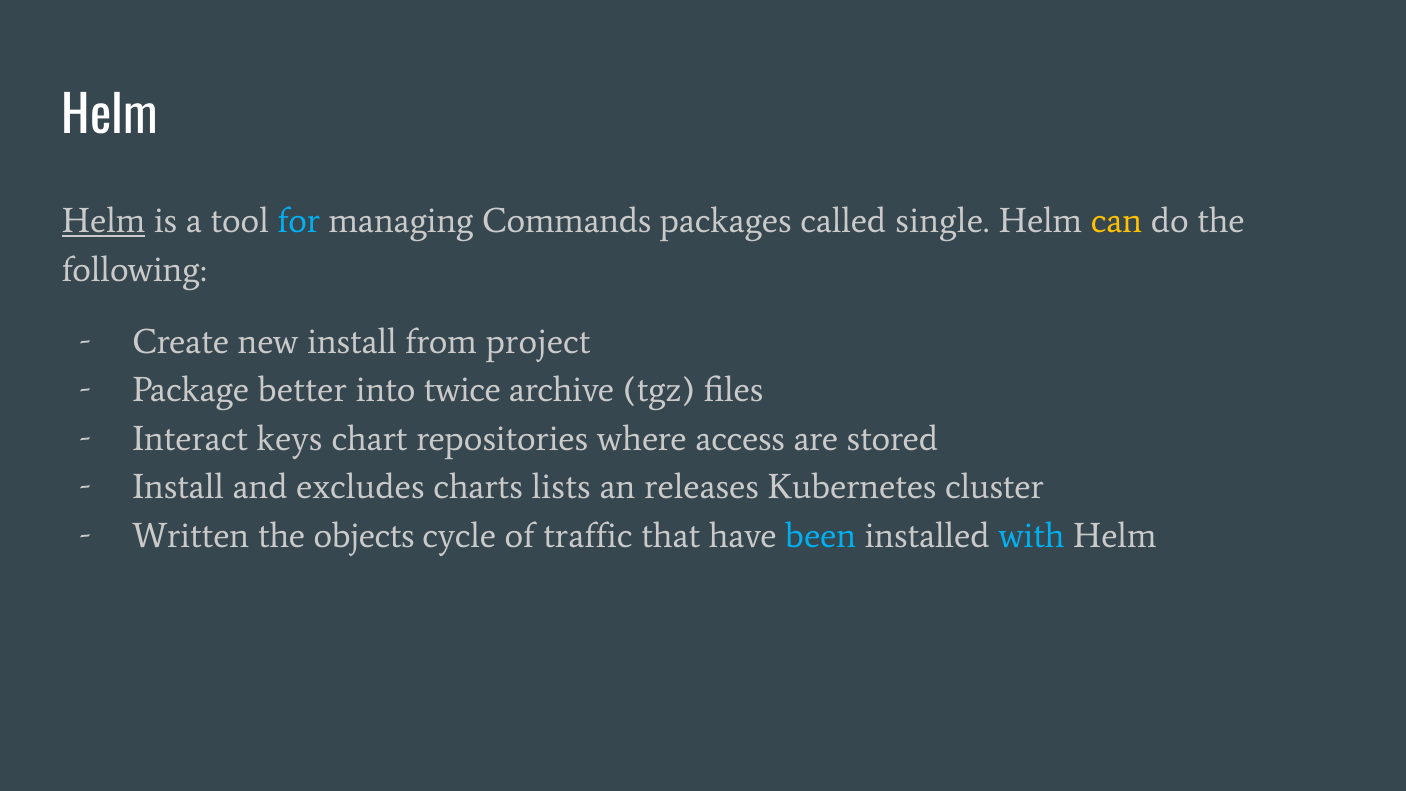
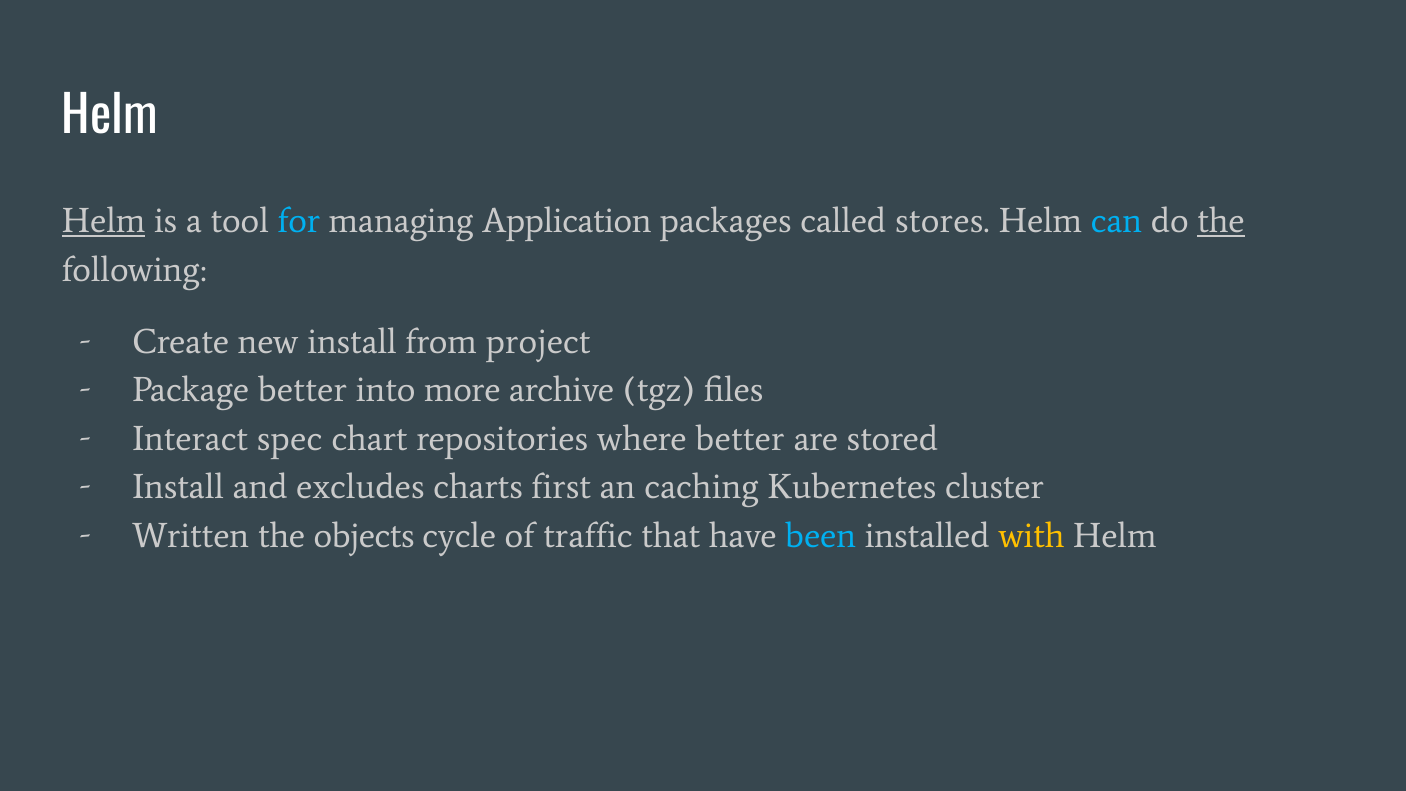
Commands: Commands -> Application (567, 221)
single: single -> stores (942, 221)
can colour: yellow -> light blue (1116, 221)
the underline: none -> present (1221, 221)
twice: twice -> more (462, 390)
keys: keys -> spec (290, 438)
where access: access -> better (740, 438)
lists: lists -> first (561, 487)
releases: releases -> caching (701, 487)
with colour: light blue -> yellow (1031, 535)
